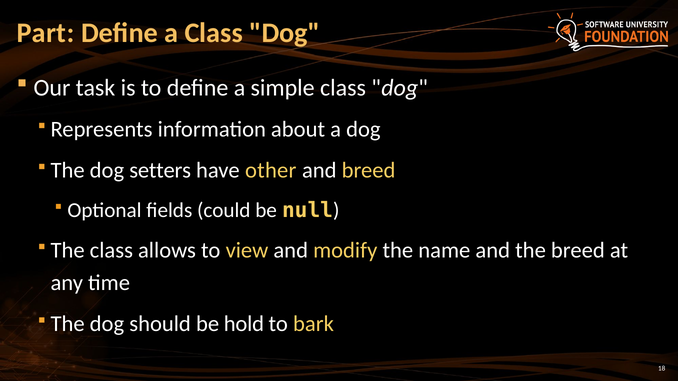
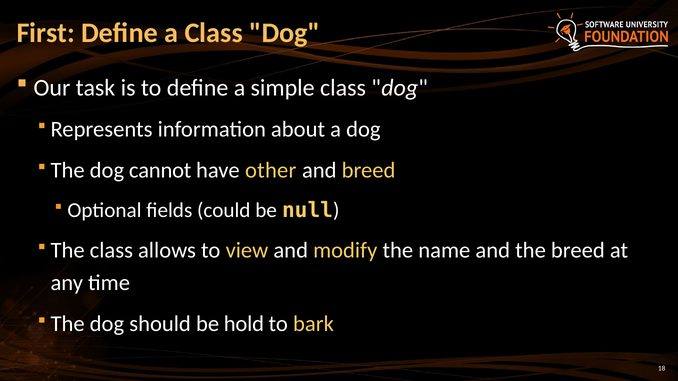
Part: Part -> First (46, 33)
setters: setters -> cannot (160, 171)
